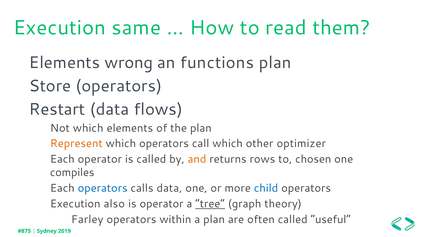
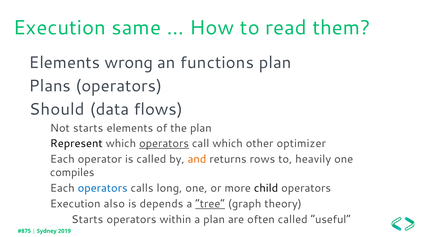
Store: Store -> Plans (50, 86)
Restart: Restart -> Should (57, 109)
Not which: which -> starts (88, 128)
Represent colour: orange -> black (76, 144)
operators underline: none -> present (164, 144)
chosen: chosen -> heavily (313, 159)
calls data: data -> long (169, 188)
child colour: blue -> black (266, 188)
is operator: operator -> depends (161, 204)
Farley: Farley -> Starts (87, 219)
